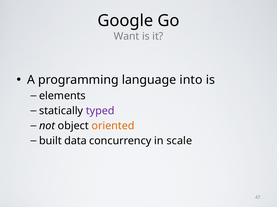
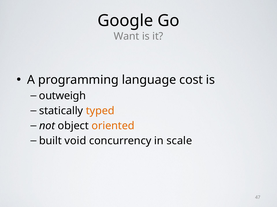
into: into -> cost (191, 80)
elements: elements -> outweigh (62, 96)
typed colour: purple -> orange (100, 111)
data: data -> void (75, 141)
